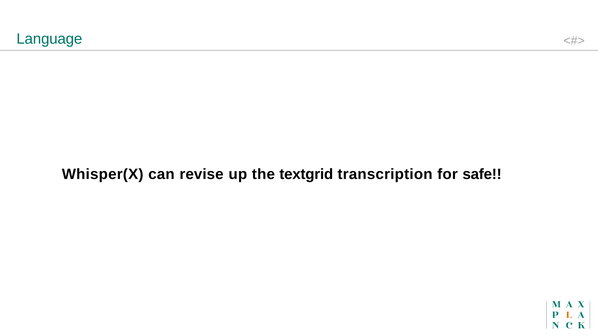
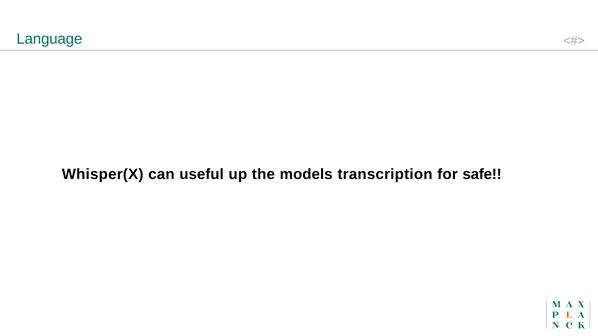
revise: revise -> useful (202, 174)
textgrid: textgrid -> models (306, 174)
